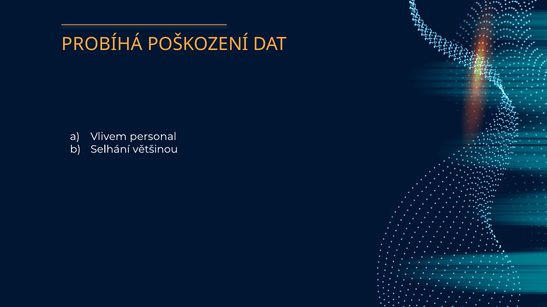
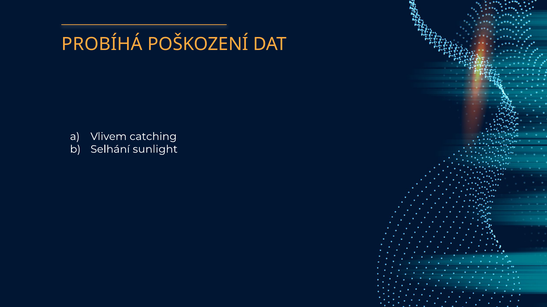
personal: personal -> catching (153, 137)
většinou: většinou -> sunlight (155, 150)
